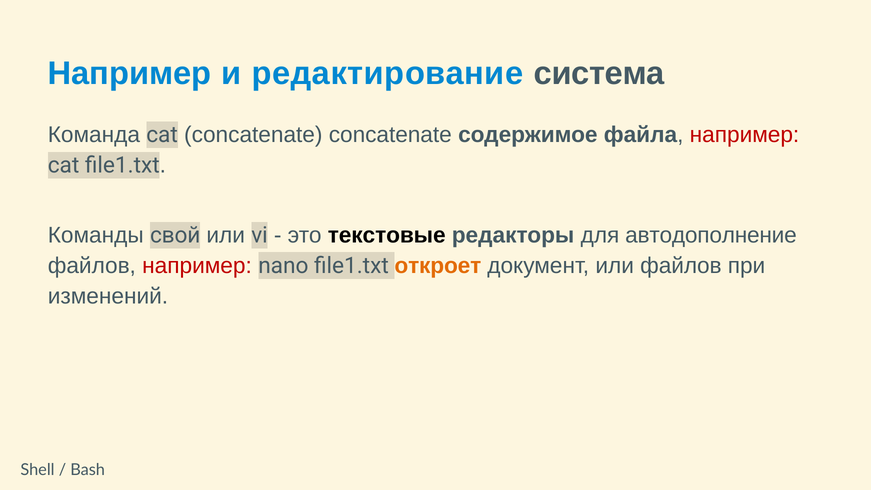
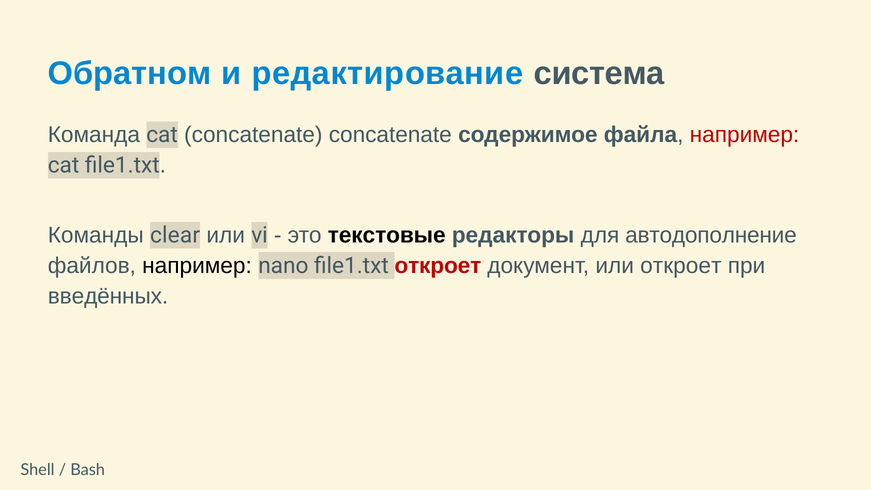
Например: Например -> Обратном (130, 73)
свой: свой -> clear (175, 235)
например colour: red -> black (197, 266)
откроет colour: orange -> red (438, 266)
или файлов: файлов -> откроет (681, 266)
изменений: изменений -> введённых (108, 296)
